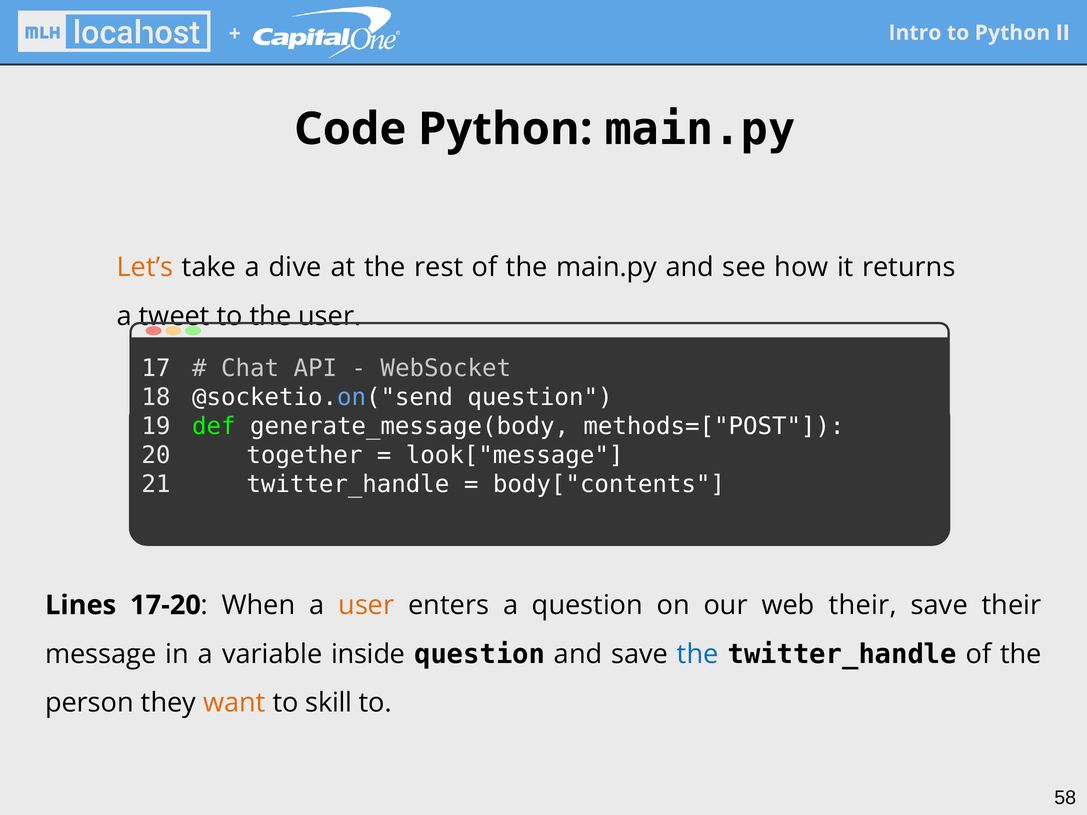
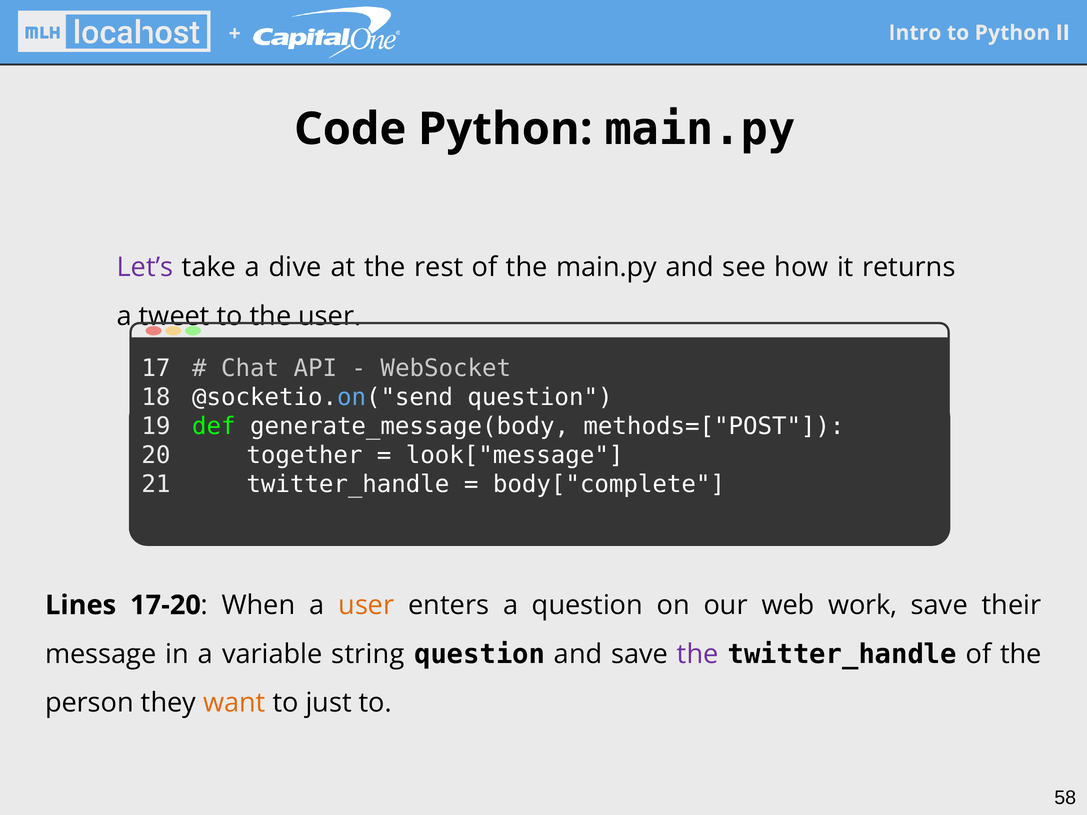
Let’s colour: orange -> purple (145, 267)
body["contents: body["contents -> body["complete (609, 485)
web their: their -> work (863, 605)
inside: inside -> string (368, 654)
the colour: blue -> purple (698, 654)
skill: skill -> just (329, 703)
